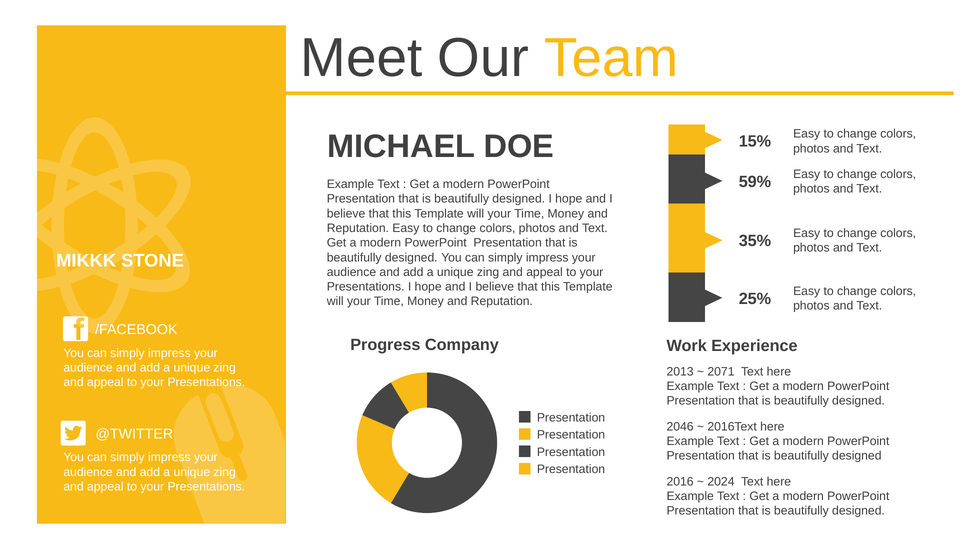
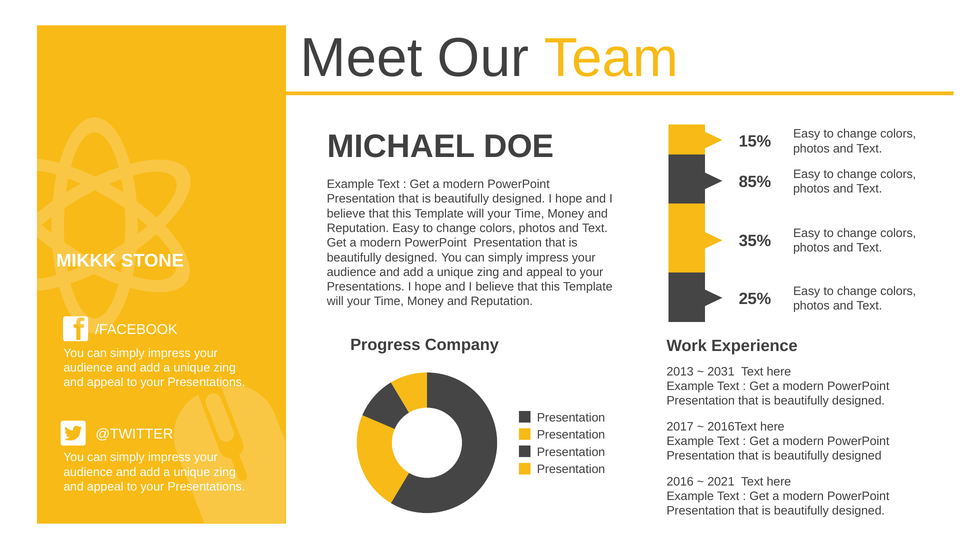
59%: 59% -> 85% (755, 182)
2071: 2071 -> 2031 (721, 371)
2046: 2046 -> 2017 (680, 426)
2024: 2024 -> 2021 (721, 481)
